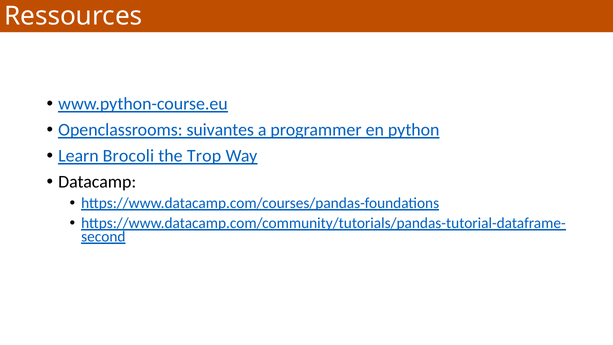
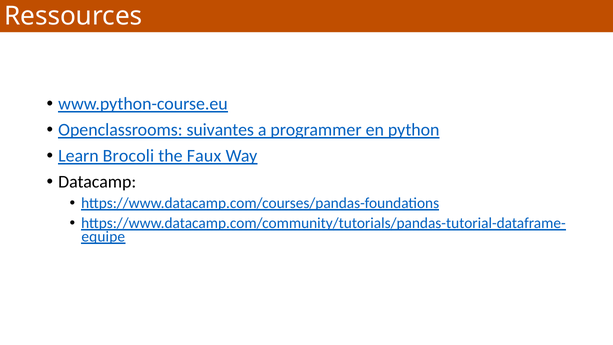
Trop: Trop -> Faux (204, 156)
second: second -> equipe (103, 237)
